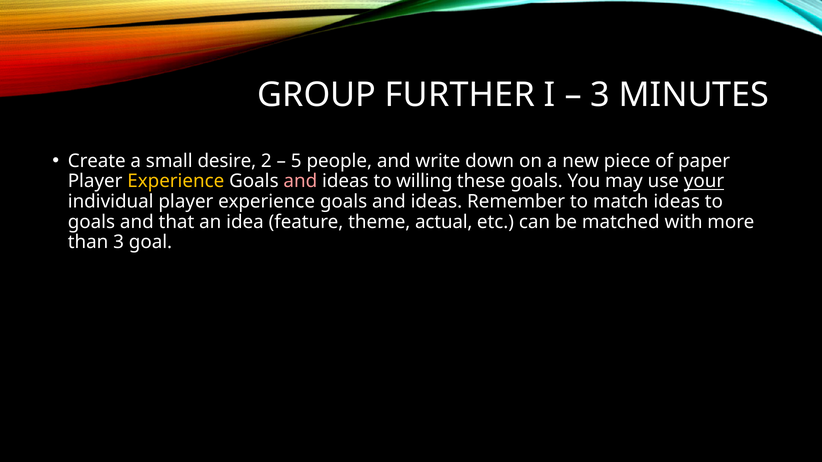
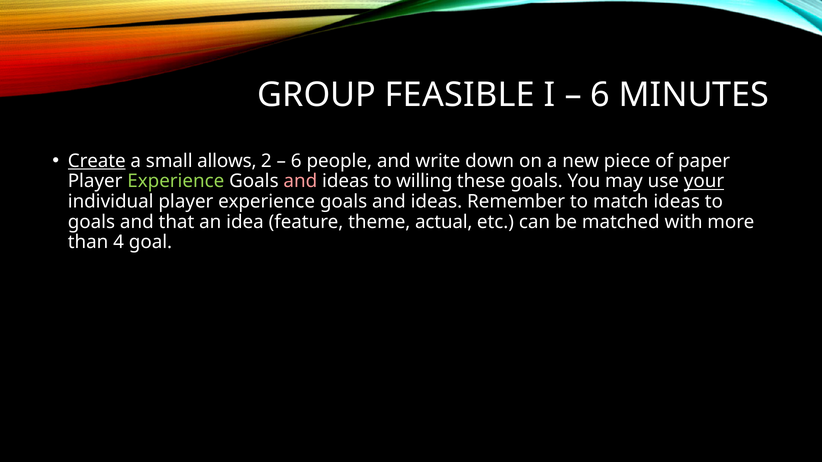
FURTHER: FURTHER -> FEASIBLE (460, 95)
3: 3 -> 6 (600, 95)
Create underline: none -> present (97, 161)
desire: desire -> allows (227, 161)
5: 5 -> 6 (296, 161)
Experience colour: yellow -> light green (176, 181)
than 3: 3 -> 4 (119, 242)
